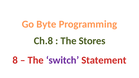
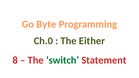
Ch.8: Ch.8 -> Ch.0 (43, 41)
Stores: Stores -> Either (92, 41)
switch colour: purple -> green (63, 60)
